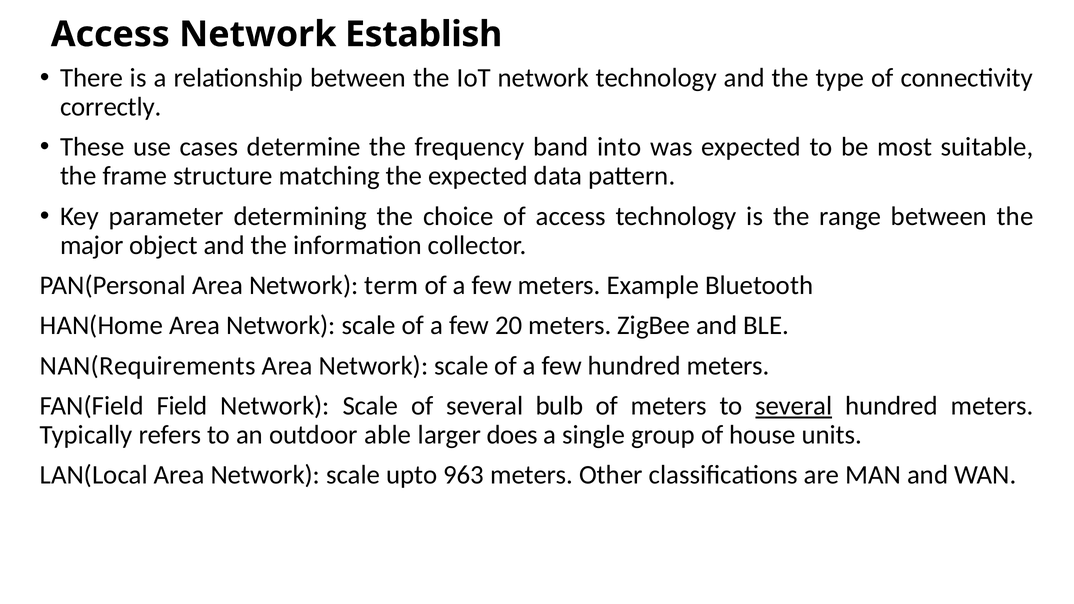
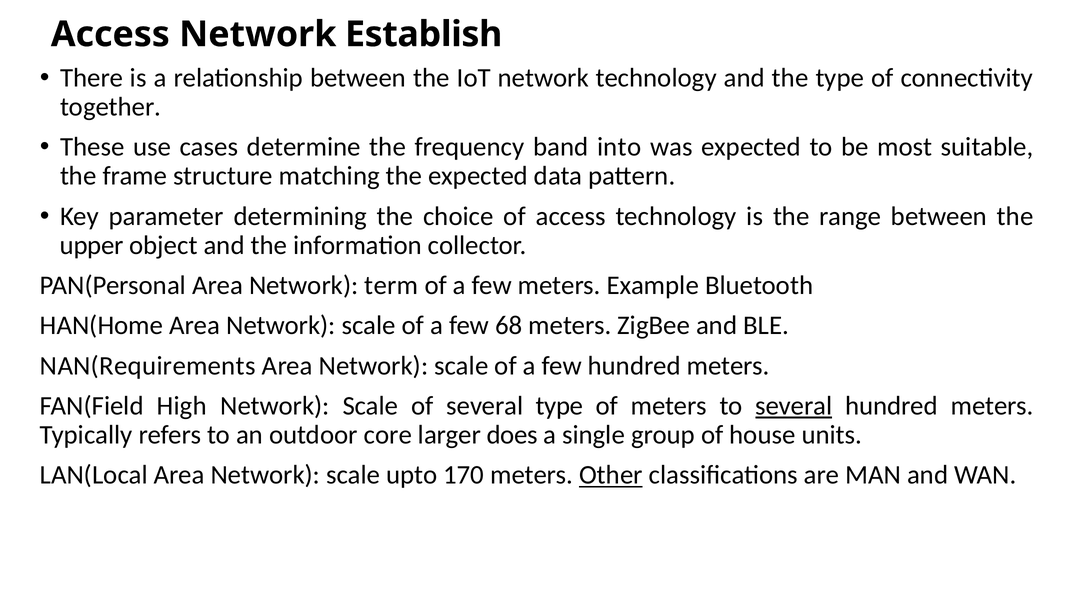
correctly: correctly -> together (111, 107)
major: major -> upper (92, 245)
20: 20 -> 68 (509, 326)
Field: Field -> High (182, 406)
several bulb: bulb -> type (559, 406)
able: able -> core (388, 435)
963: 963 -> 170 (464, 475)
Other underline: none -> present (611, 475)
